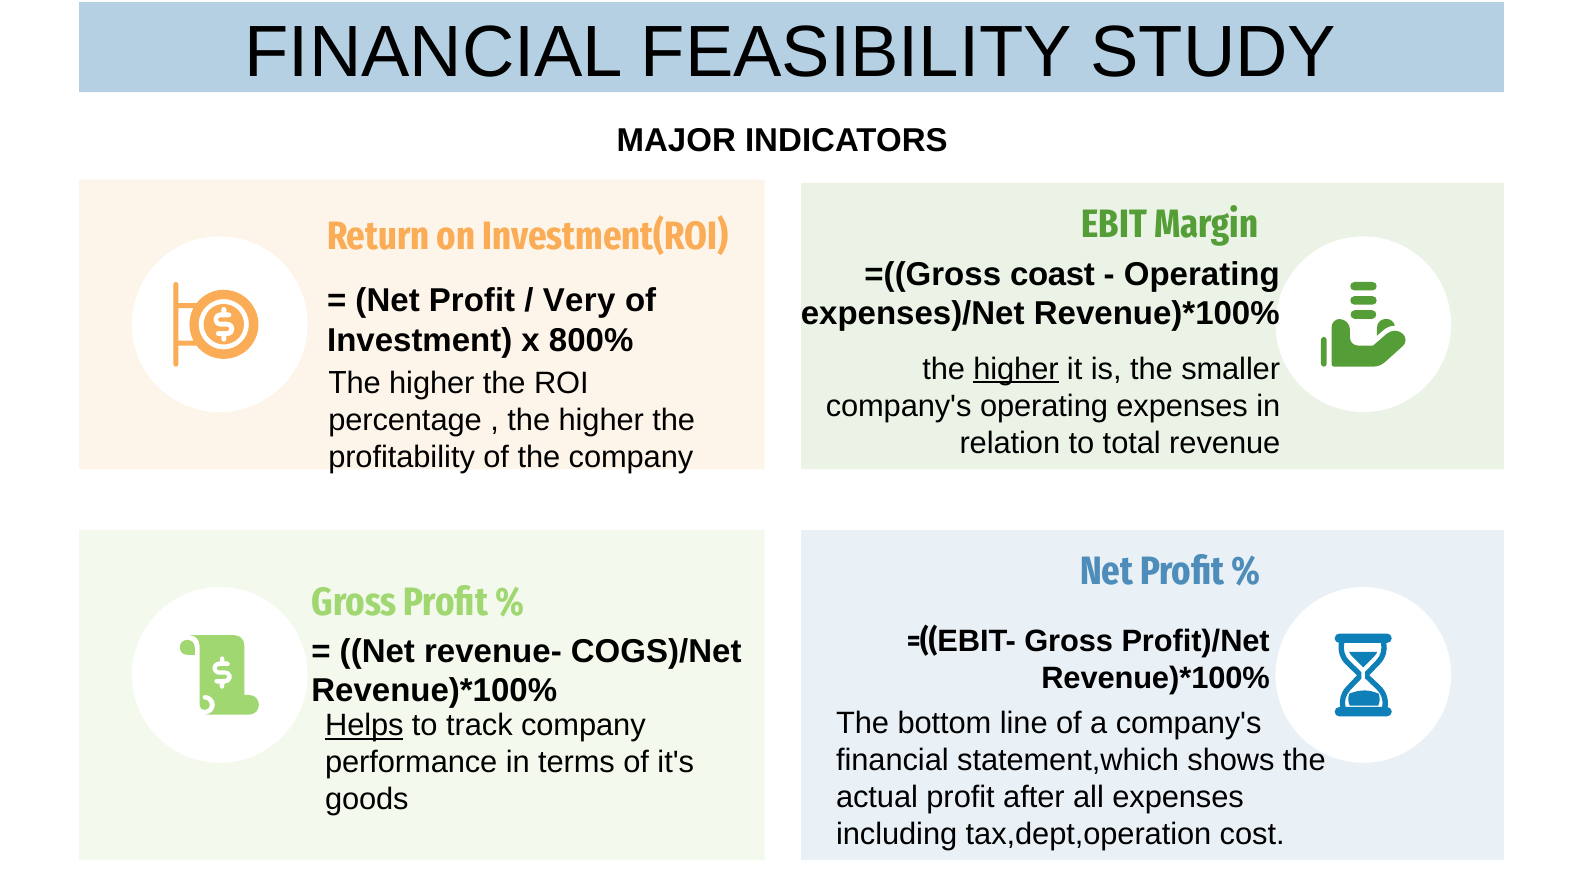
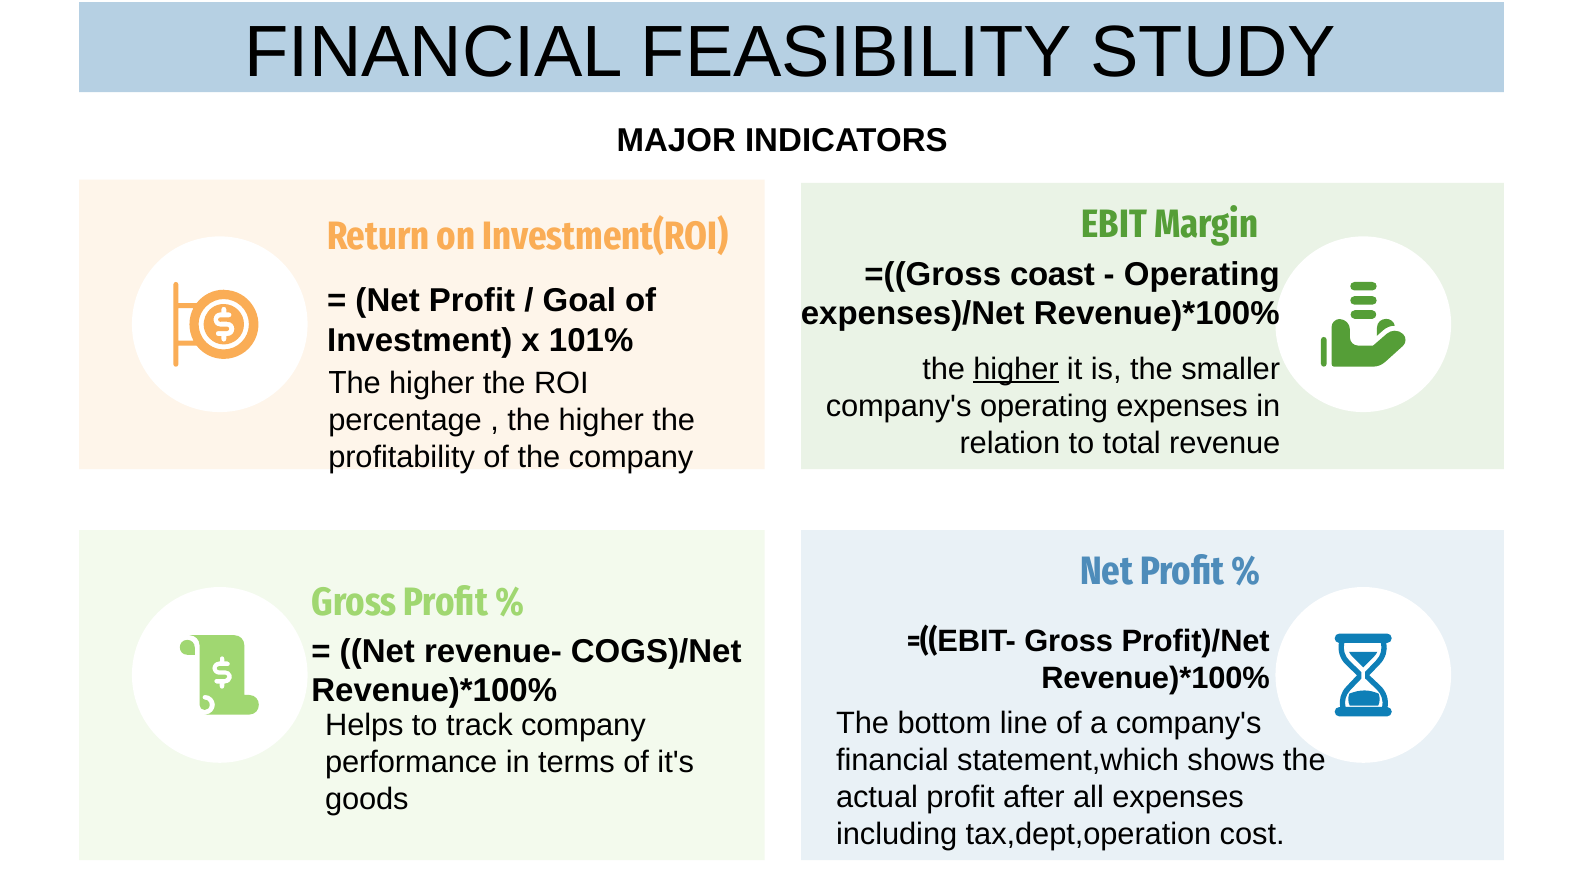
Very: Very -> Goal (579, 300)
800%: 800% -> 101% (591, 340)
Helps underline: present -> none (364, 725)
